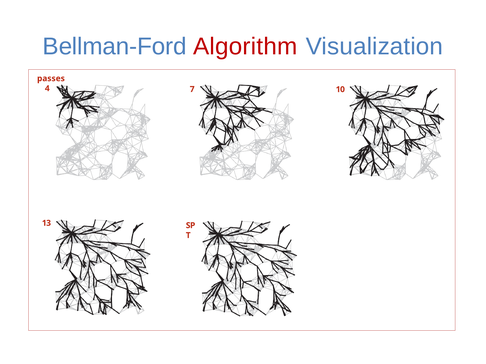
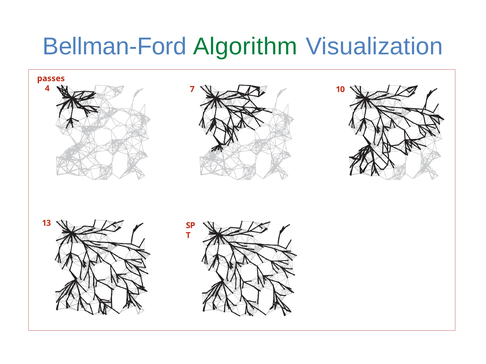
Algorithm colour: red -> green (245, 47)
